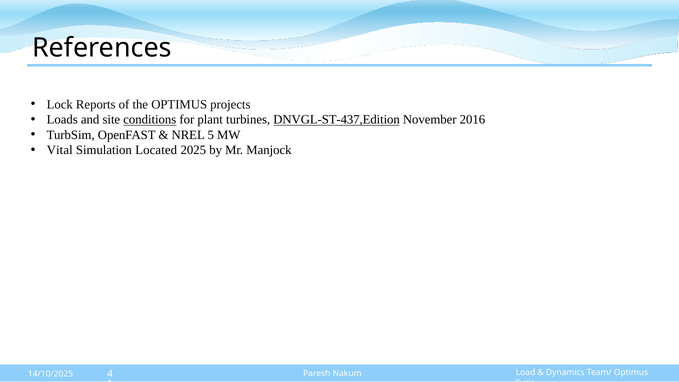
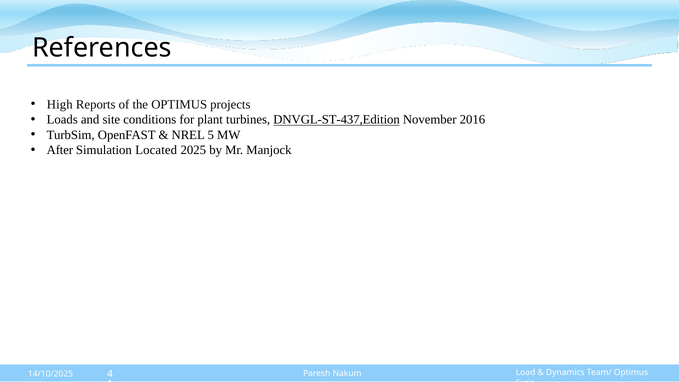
Lock: Lock -> High (60, 104)
conditions underline: present -> none (150, 120)
Vital: Vital -> After (60, 150)
